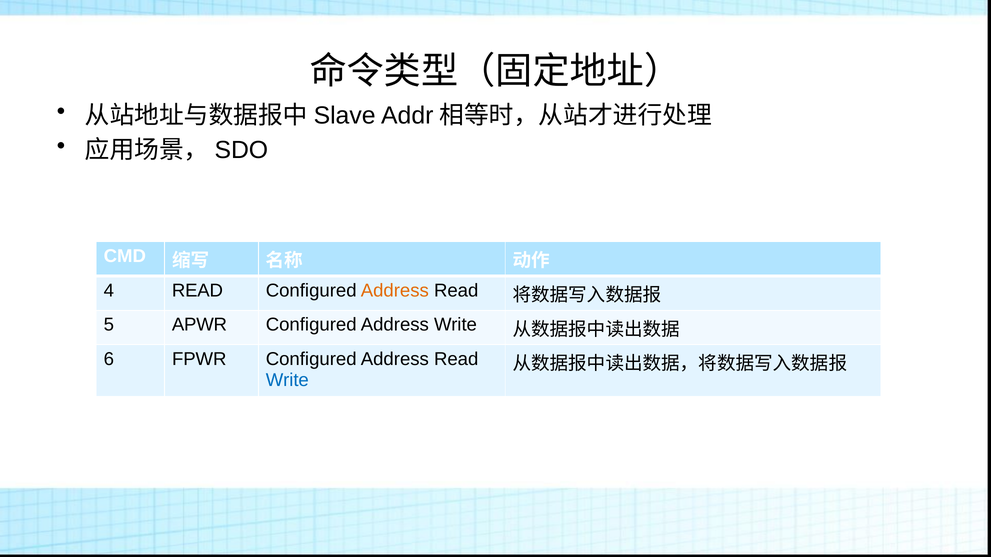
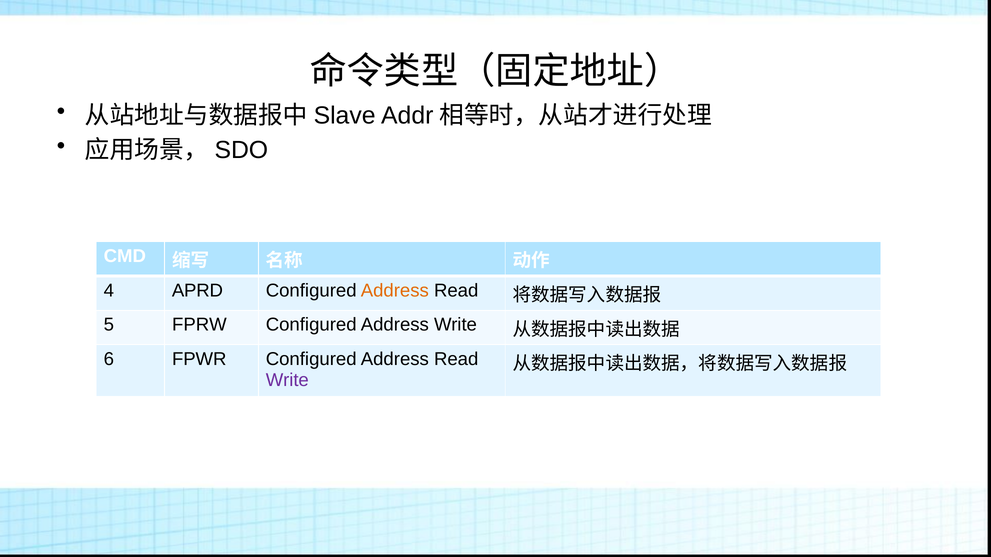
4 READ: READ -> APRD (197, 291)
APWR: APWR -> FPRW (199, 325)
Write colour: blue -> purple (287, 380)
